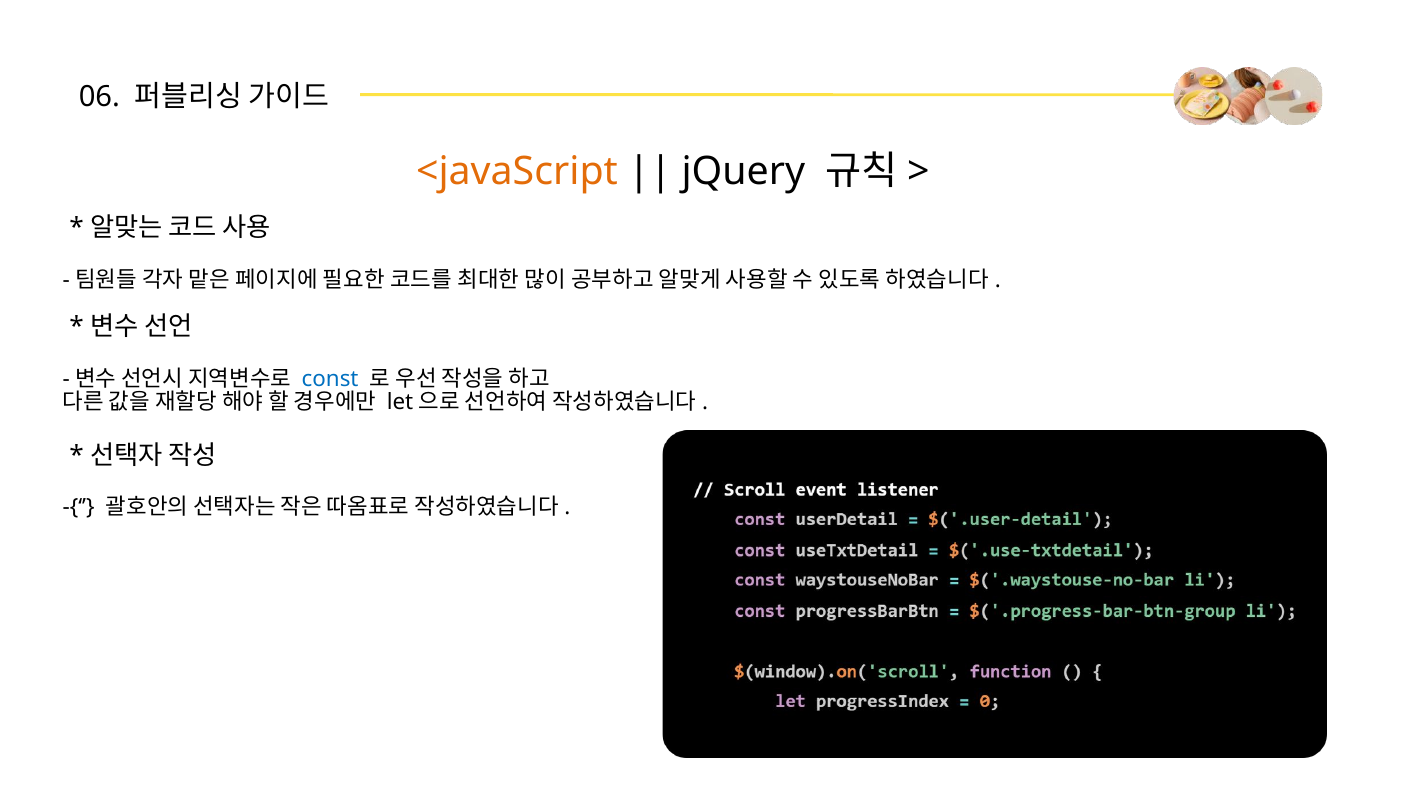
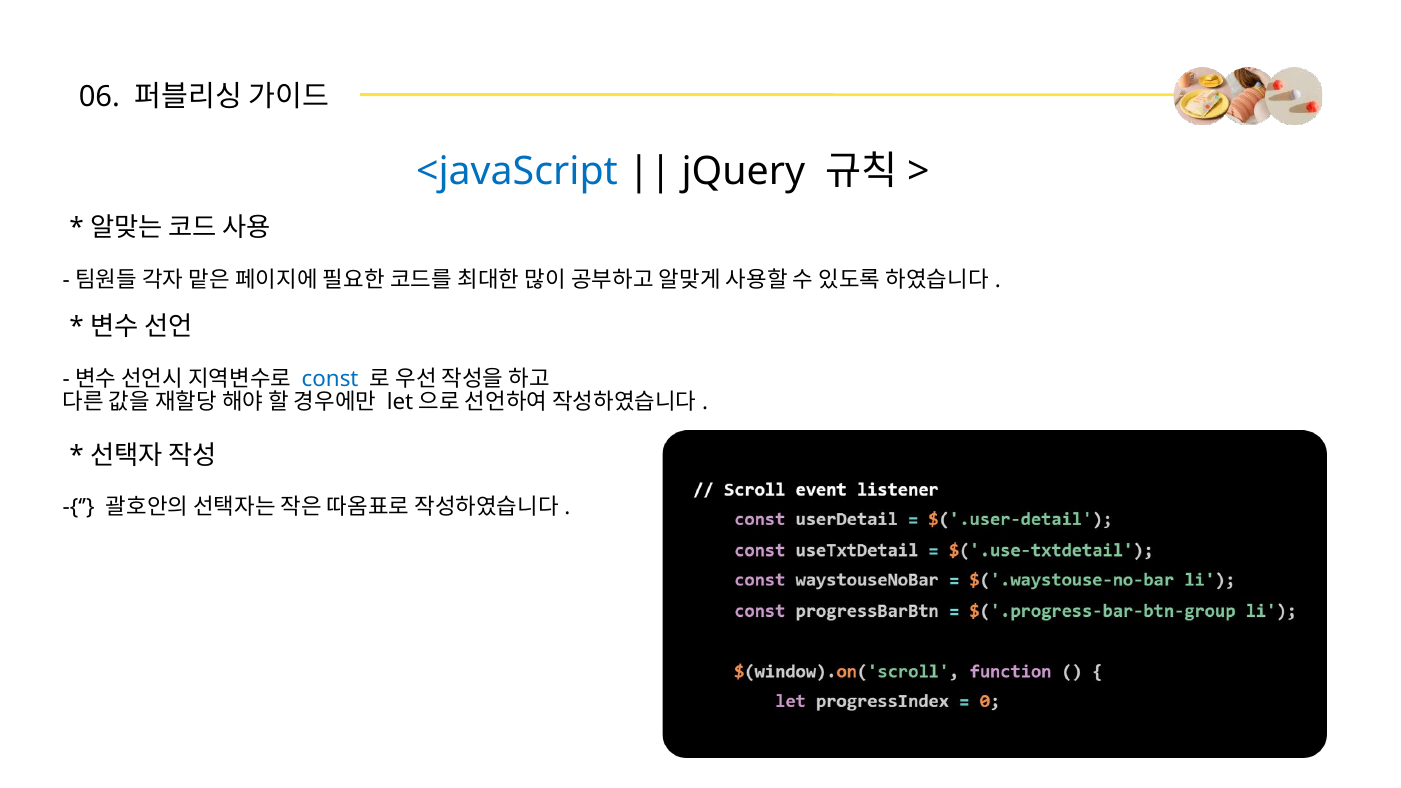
<javaScript colour: orange -> blue (517, 172)
